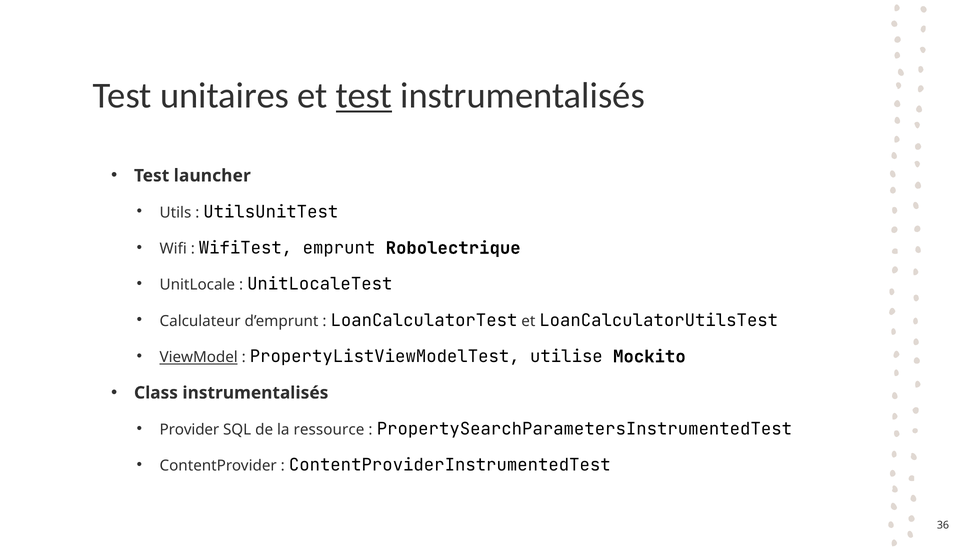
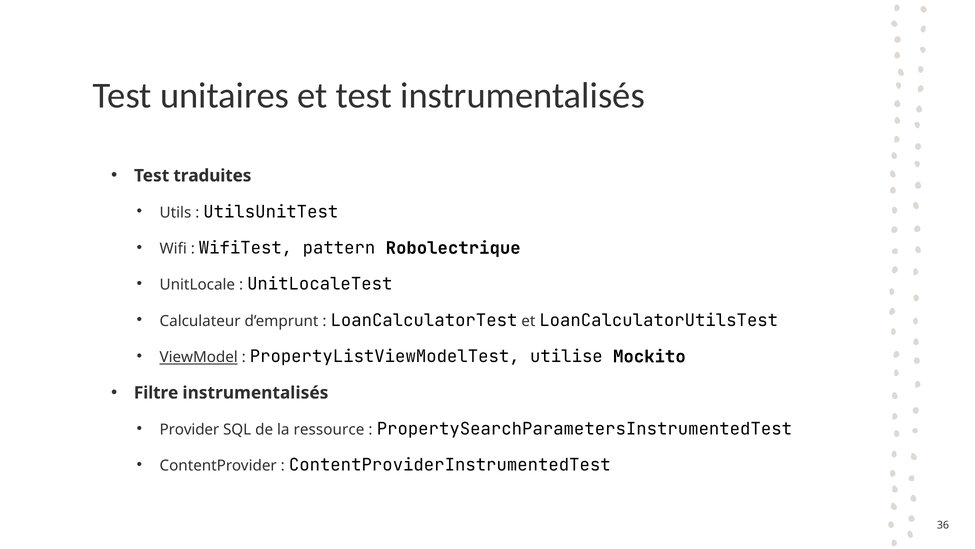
test underline: present -> none (364, 96)
launcher: launcher -> traduites (212, 175)
emprunt: emprunt -> pattern (339, 248)
Class: Class -> Filtre (156, 392)
